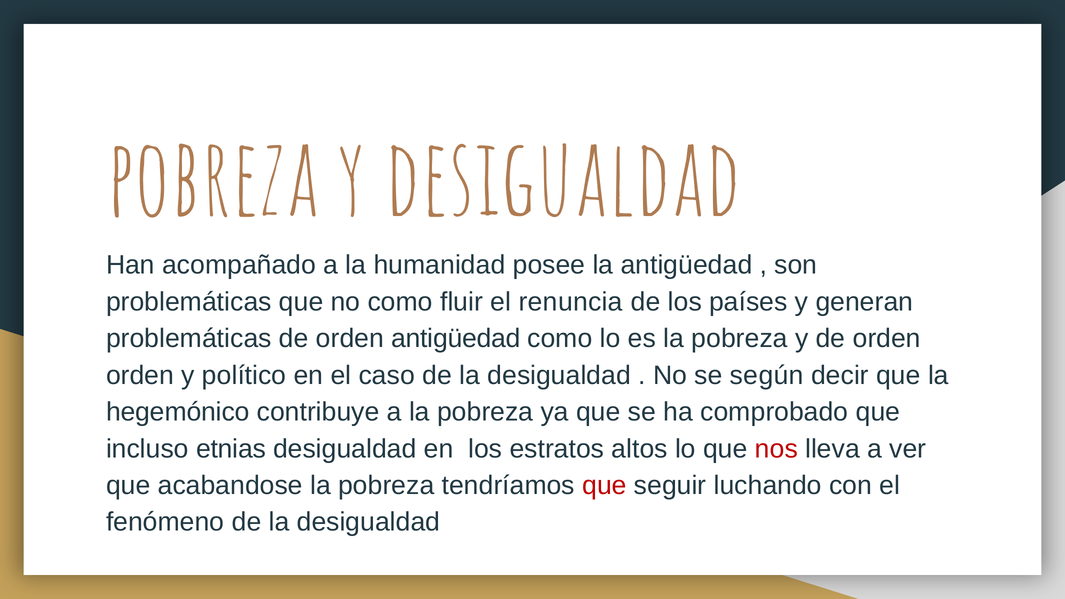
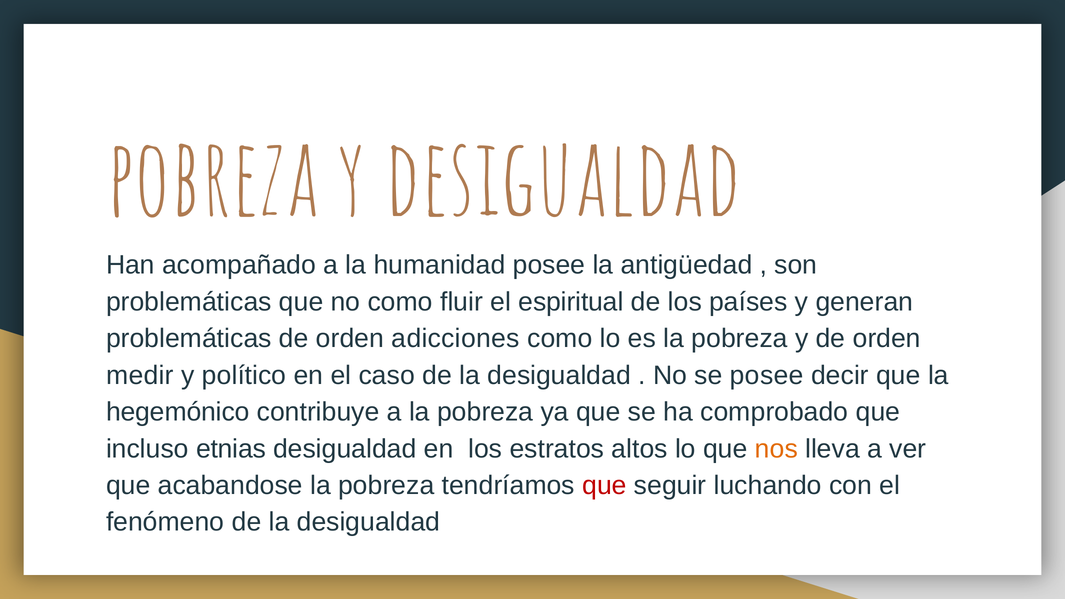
renuncia: renuncia -> espiritual (571, 302)
orden antigüedad: antigüedad -> adicciones (456, 339)
orden: orden -> medir (140, 375)
se según: según -> posee (767, 375)
nos colour: red -> orange (776, 449)
